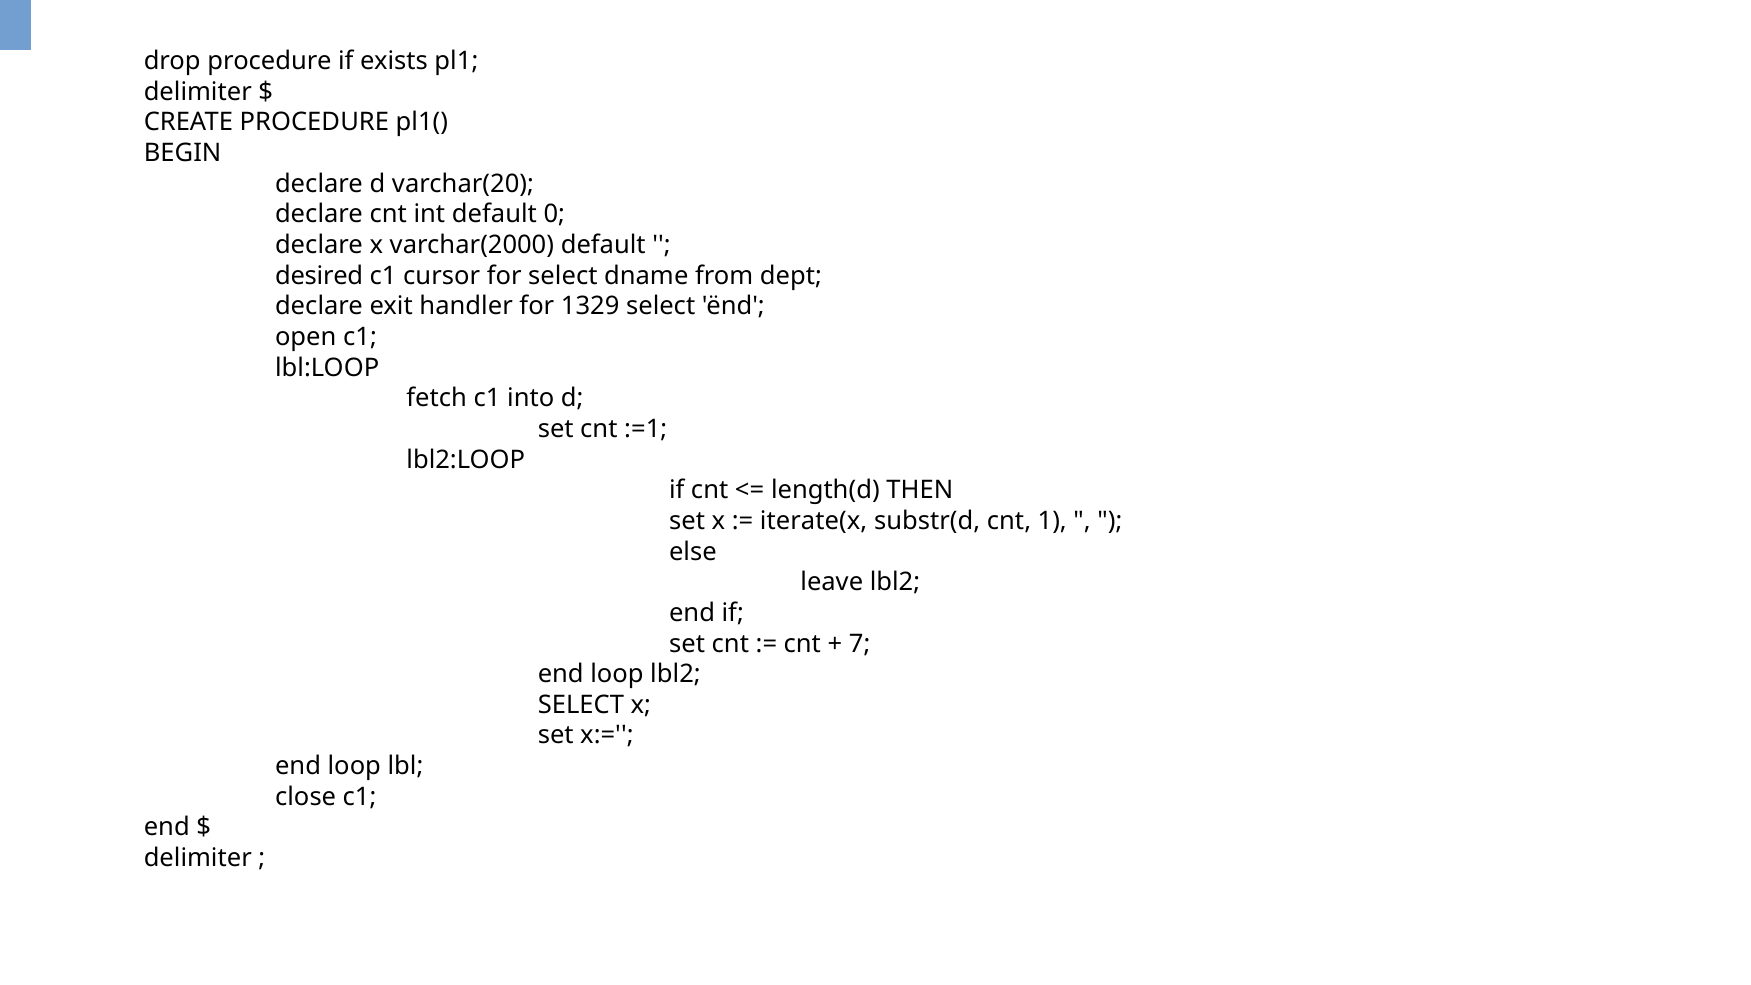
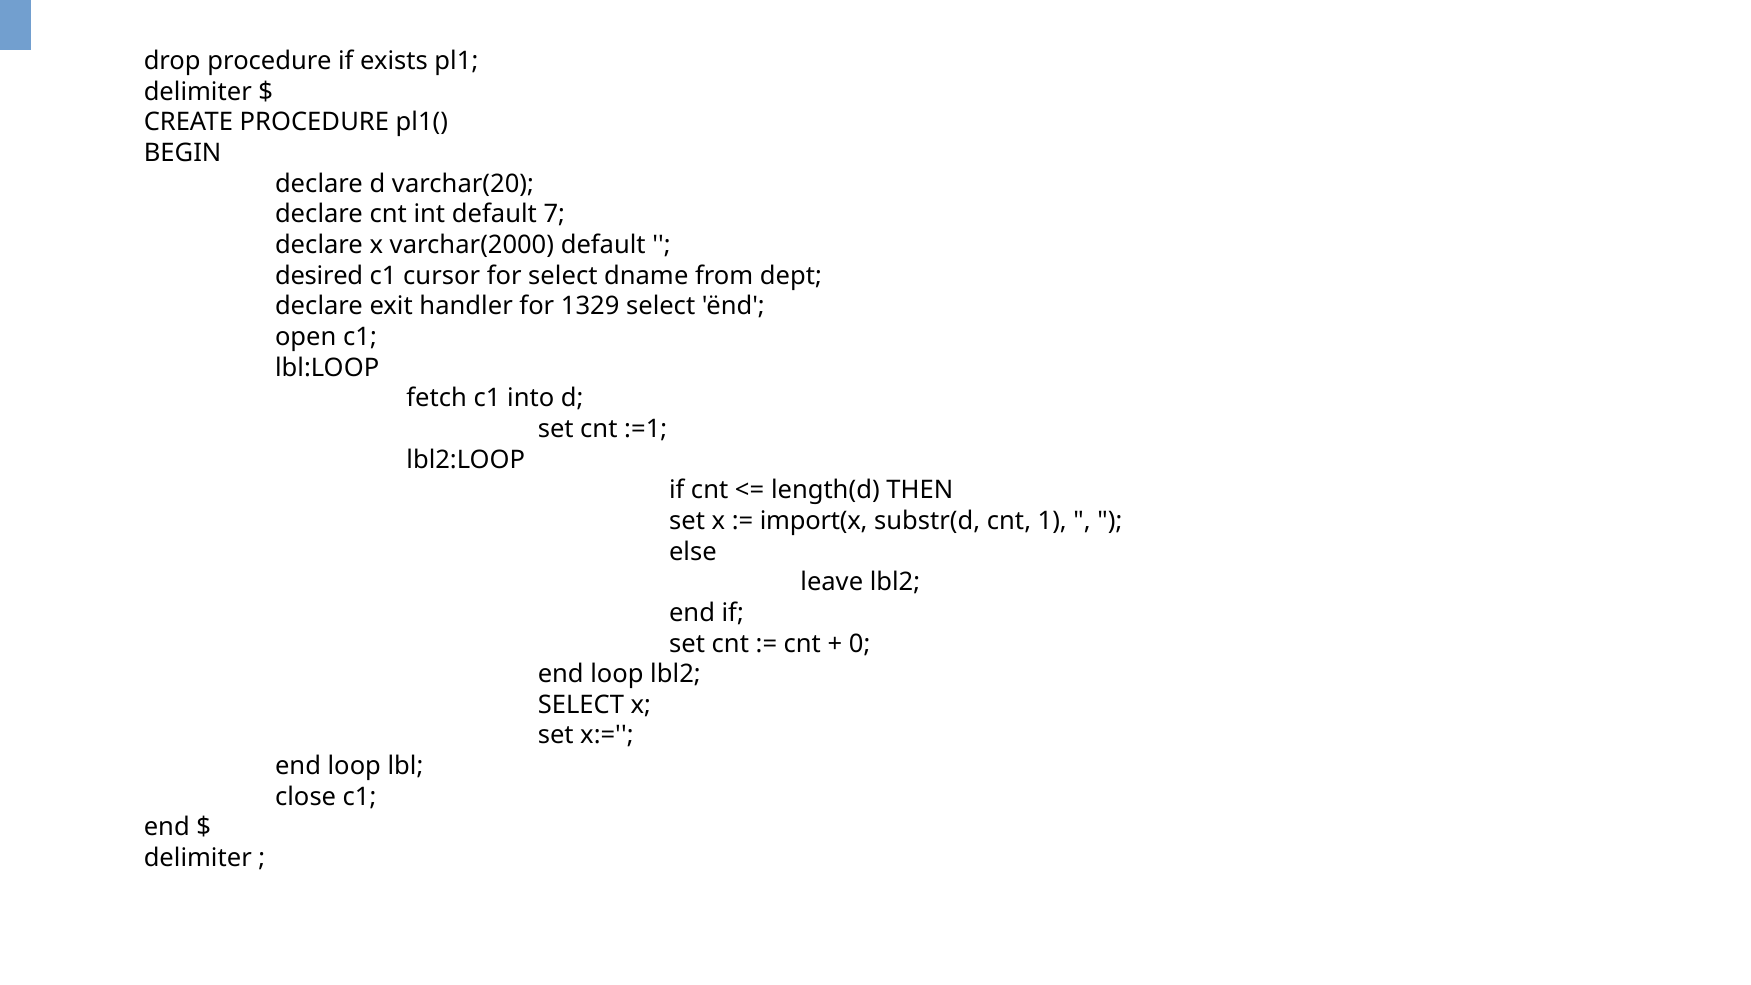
0: 0 -> 7 (554, 214)
iterate(x: iterate(x -> import(x (814, 521)
7: 7 -> 0 (860, 644)
